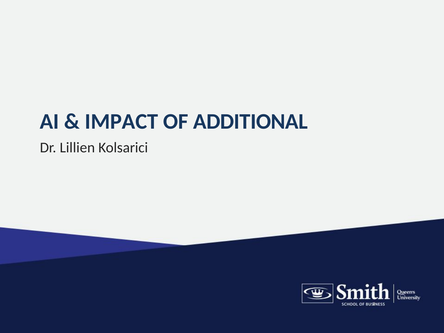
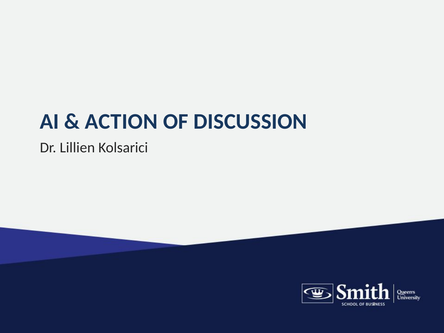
IMPACT: IMPACT -> ACTION (121, 122)
ADDITIONAL: ADDITIONAL -> DISCUSSION (250, 122)
